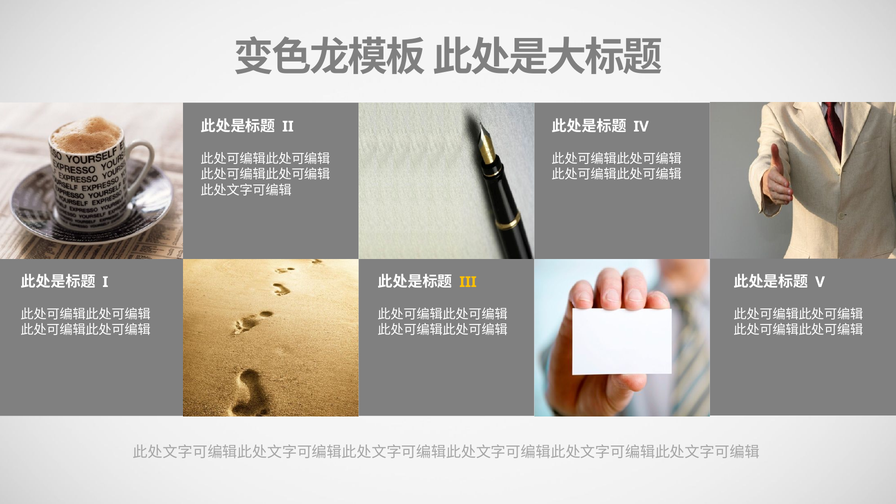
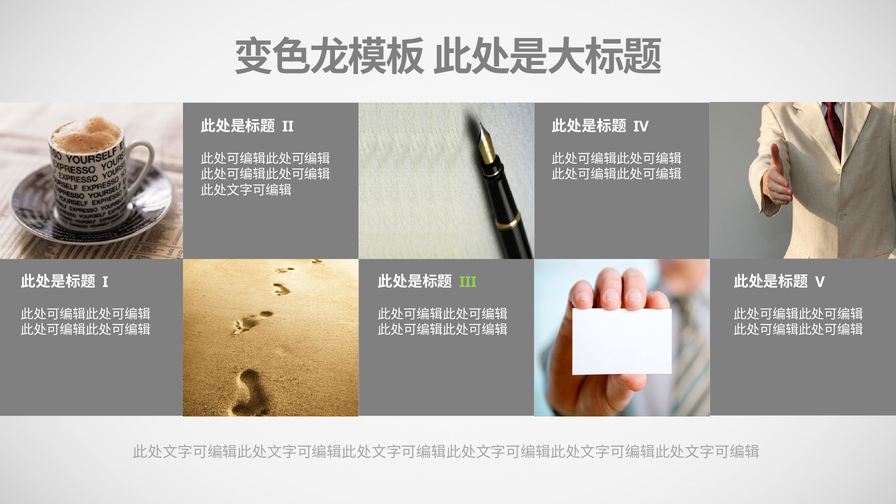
III colour: yellow -> light green (468, 282)
